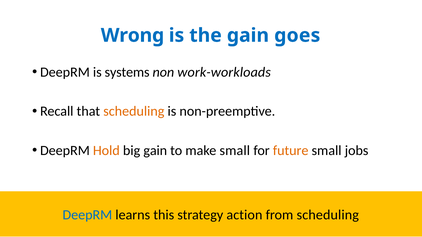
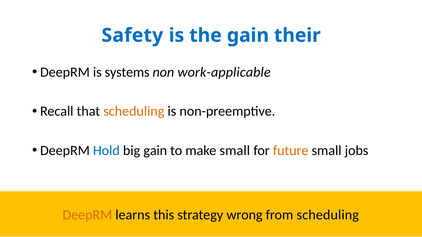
Wrong: Wrong -> Safety (132, 35)
goes: goes -> their (297, 35)
work-workloads: work-workloads -> work-applicable (224, 72)
Hold colour: orange -> blue (106, 151)
DeepRM colour: blue -> orange (87, 215)
action: action -> wrong (244, 215)
